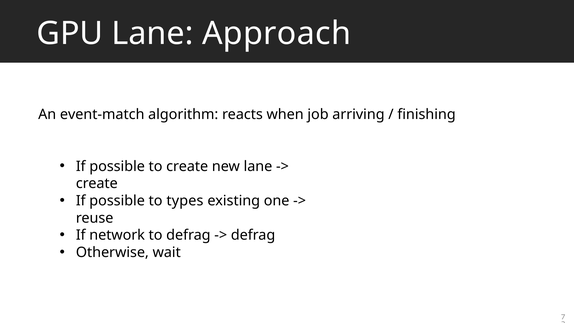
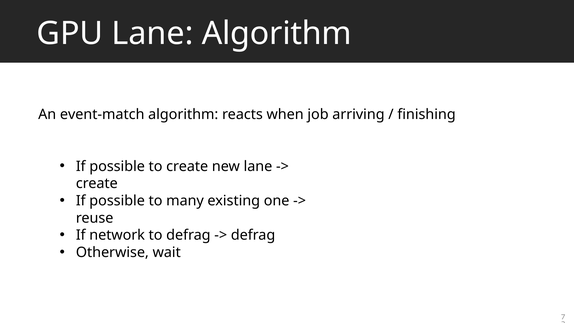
Lane Approach: Approach -> Algorithm (277, 34)
types: types -> many (185, 201)
